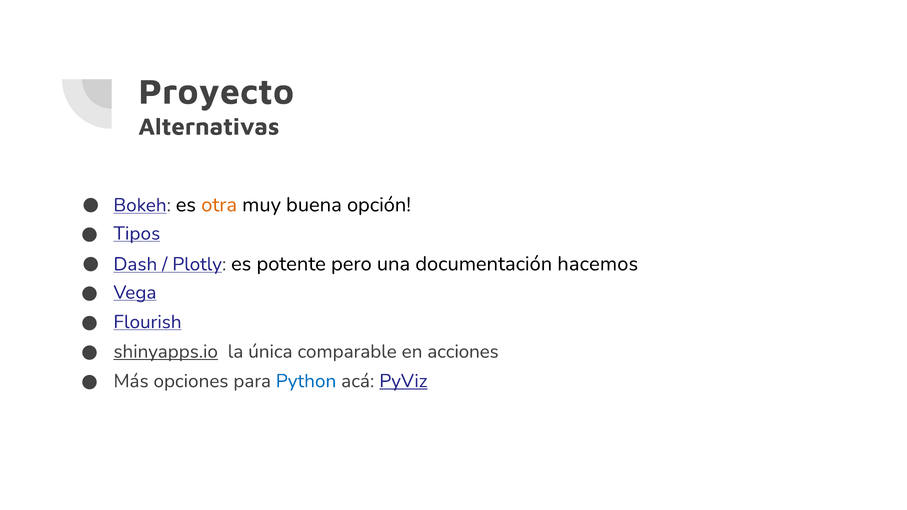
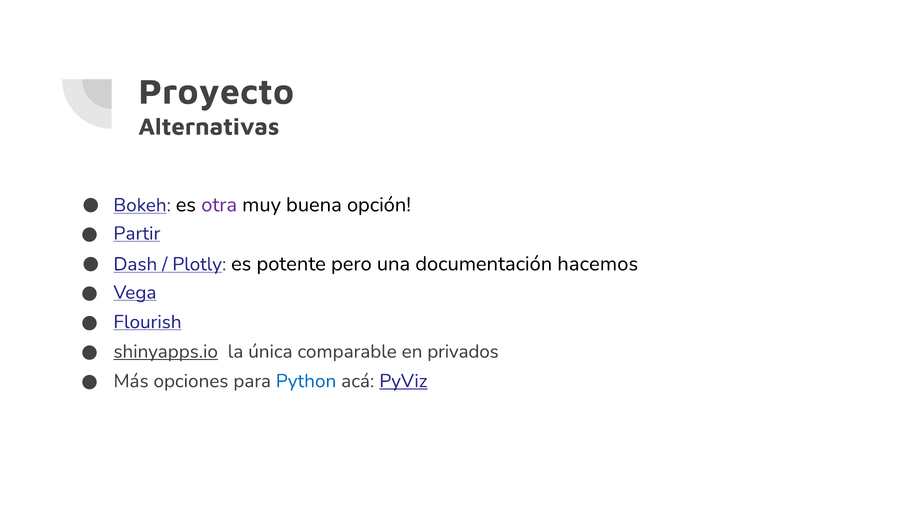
otra colour: orange -> purple (219, 205)
Tipos: Tipos -> Partir (137, 233)
acciones: acciones -> privados (463, 352)
